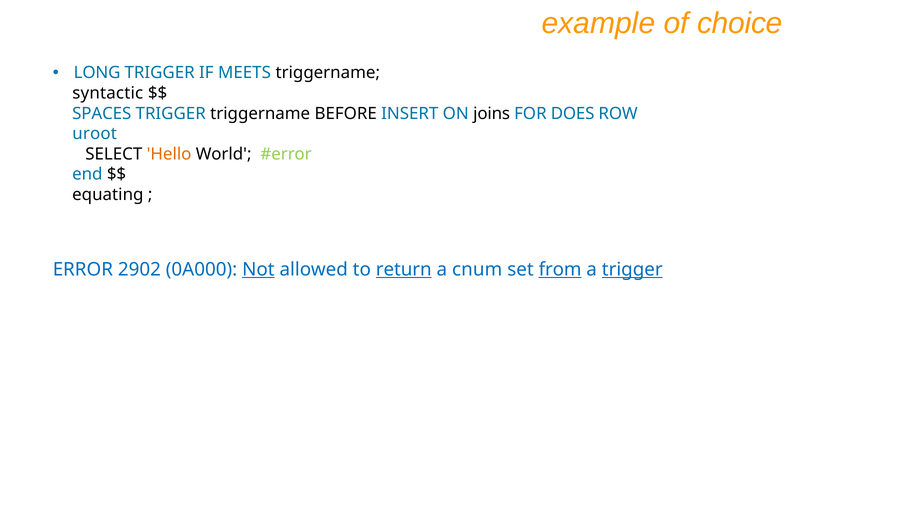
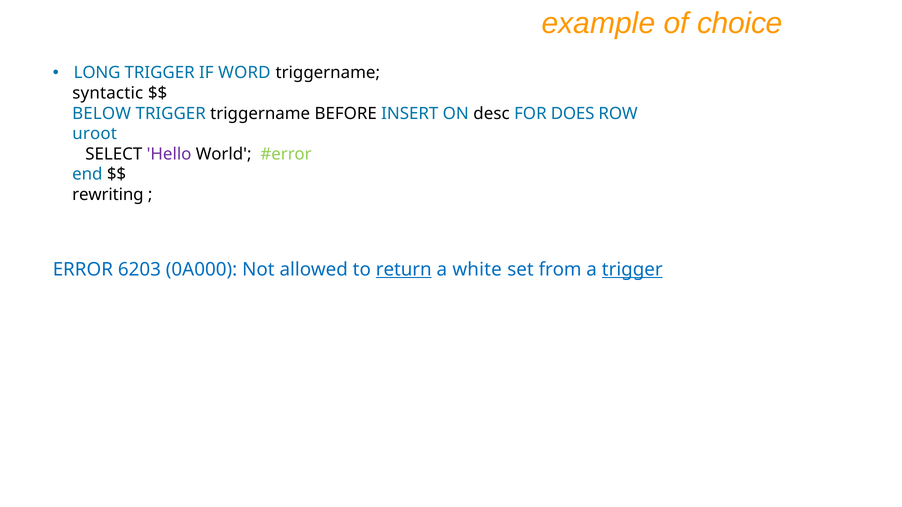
MEETS: MEETS -> WORD (244, 73)
SPACES: SPACES -> BELOW (102, 114)
joins: joins -> desc (492, 114)
Hello colour: orange -> purple (169, 154)
equating: equating -> rewriting (108, 195)
2902: 2902 -> 6203 (139, 270)
Not underline: present -> none (258, 270)
cnum: cnum -> white (477, 270)
from underline: present -> none (560, 270)
